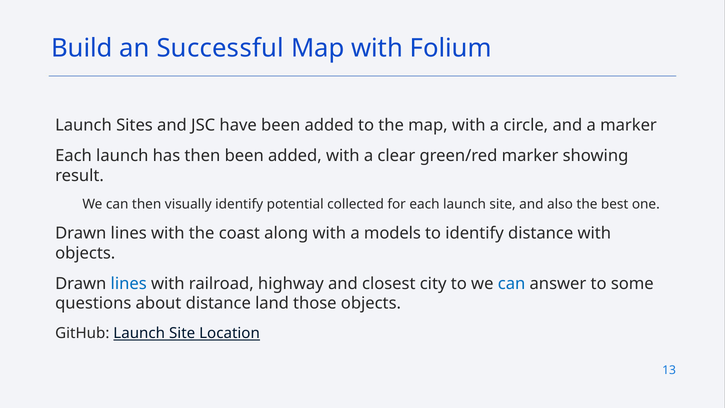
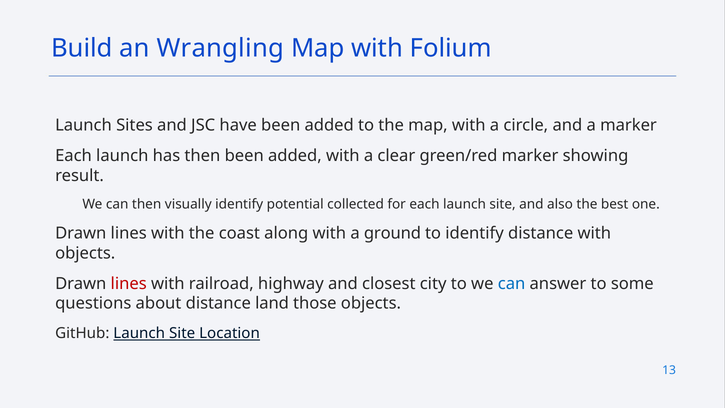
Successful: Successful -> Wrangling (220, 48)
models: models -> ground (392, 233)
lines colour: blue -> red (129, 283)
